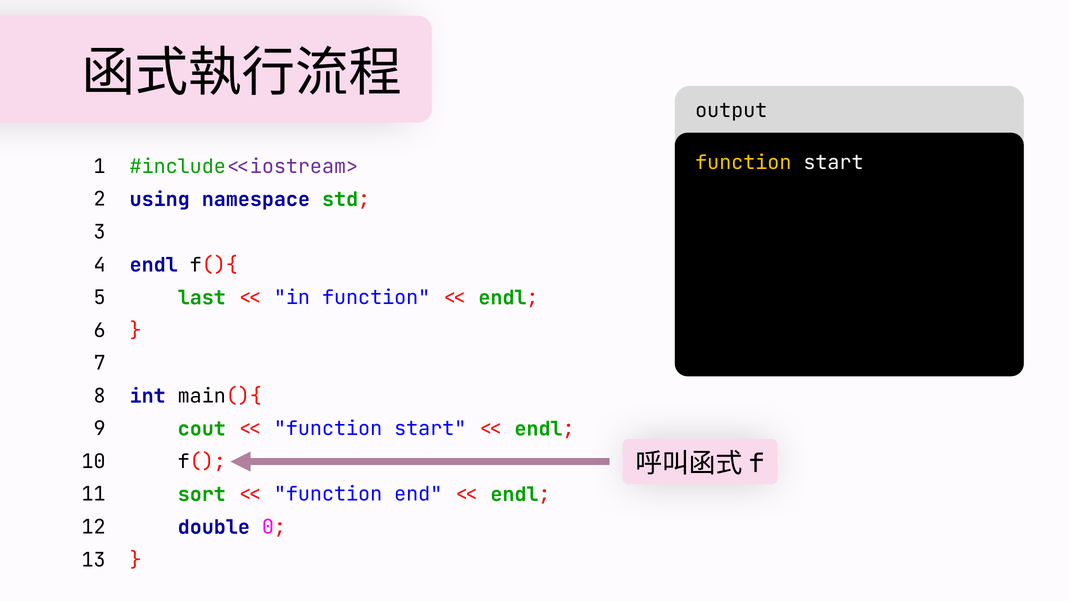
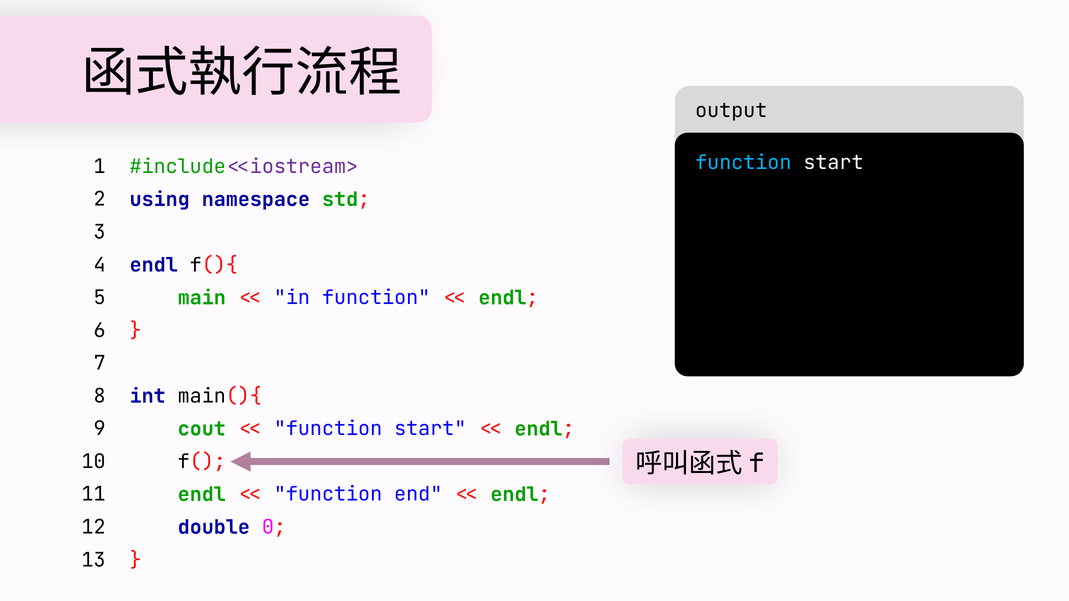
function colour: yellow -> light blue (743, 163)
last: last -> main (202, 298)
11 sort: sort -> endl (202, 495)
